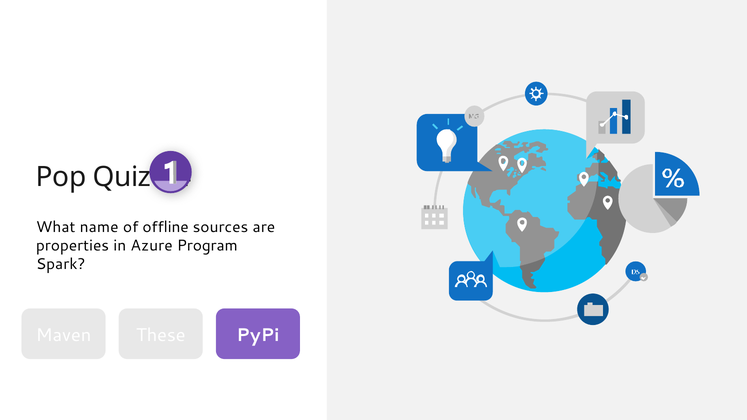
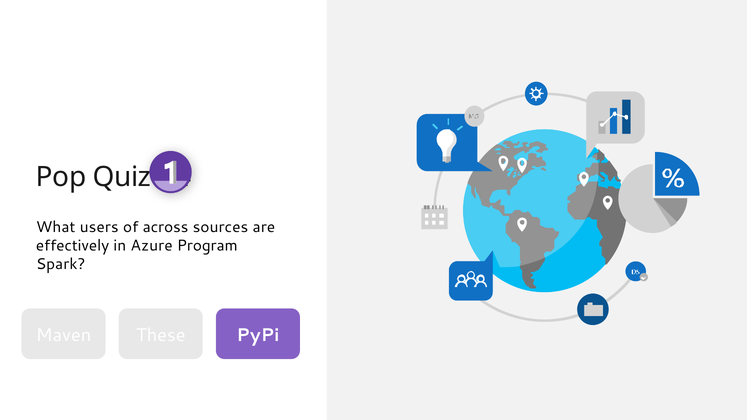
name: name -> users (99, 227)
offline: offline -> across (166, 227)
properties: properties -> effectively (73, 246)
